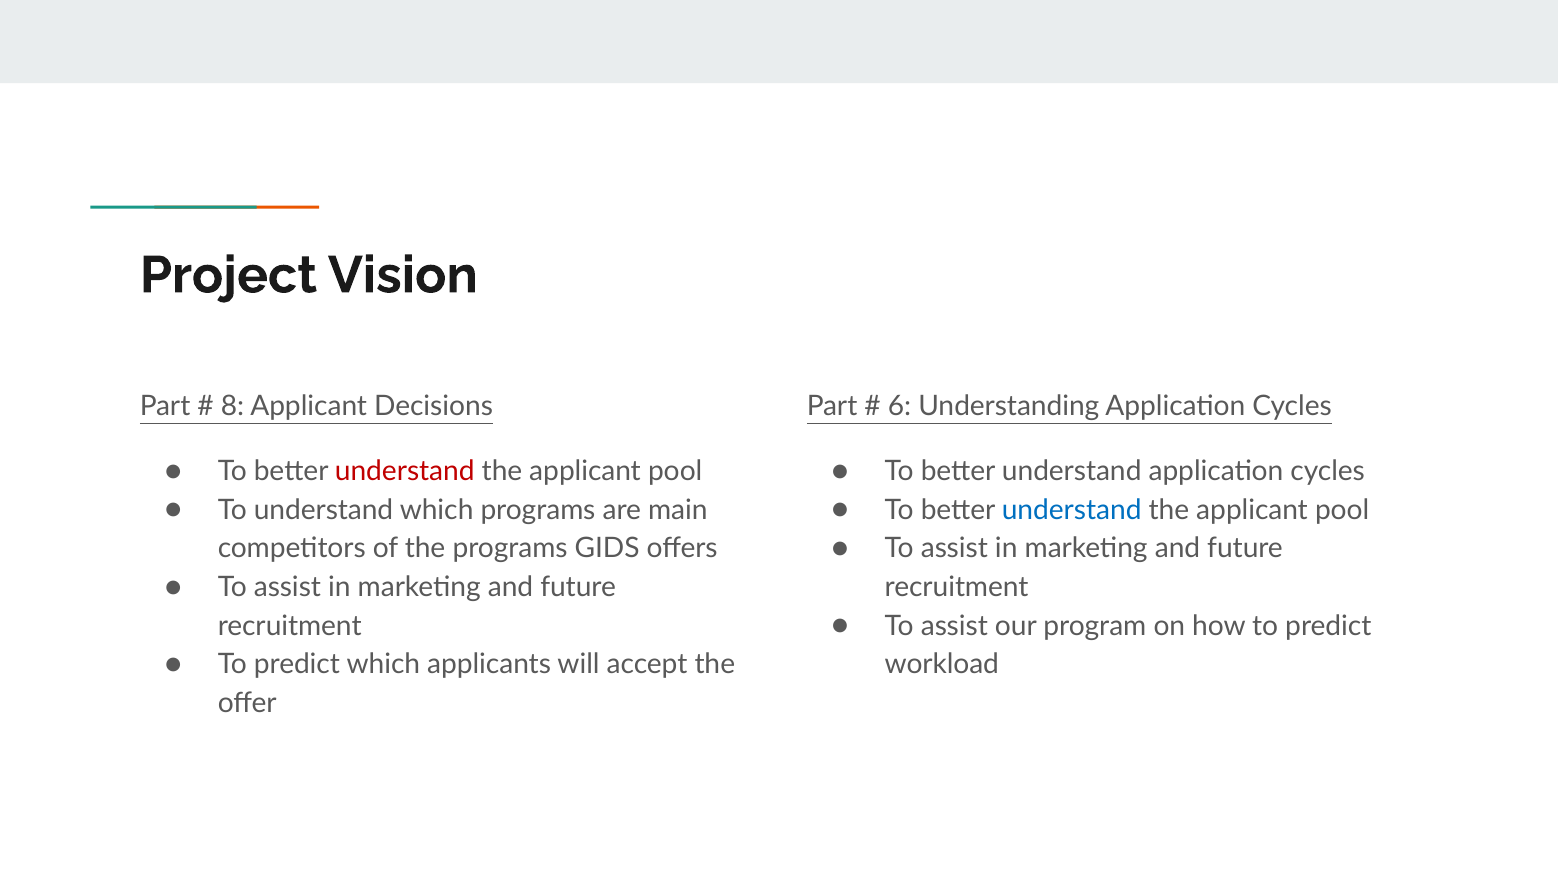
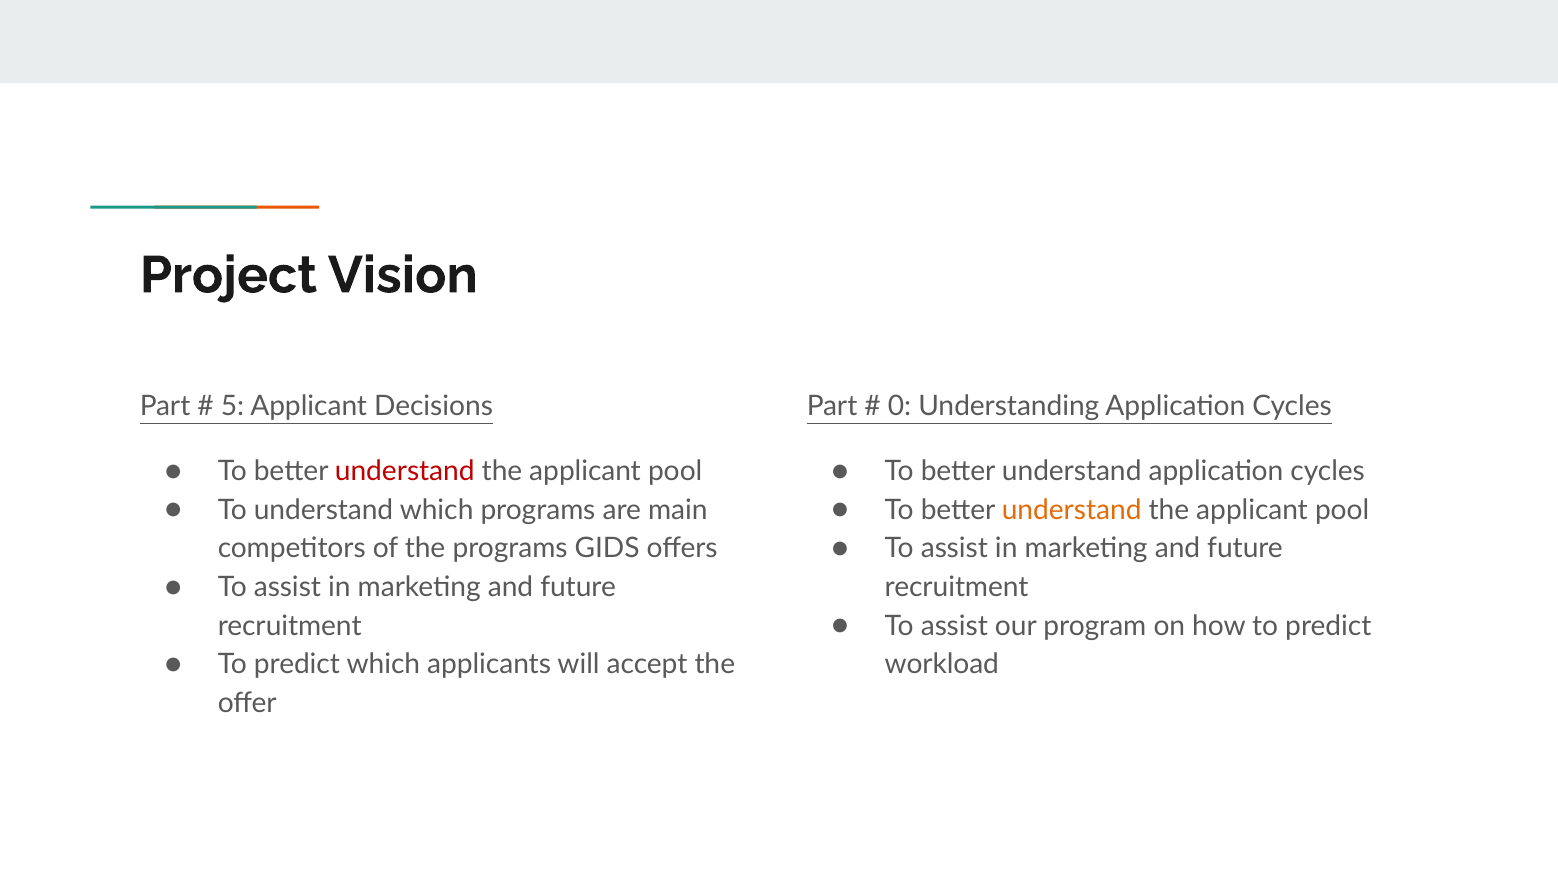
8: 8 -> 5 (233, 406)
6: 6 -> 0 (899, 406)
understand colour: blue -> orange (1072, 510)
